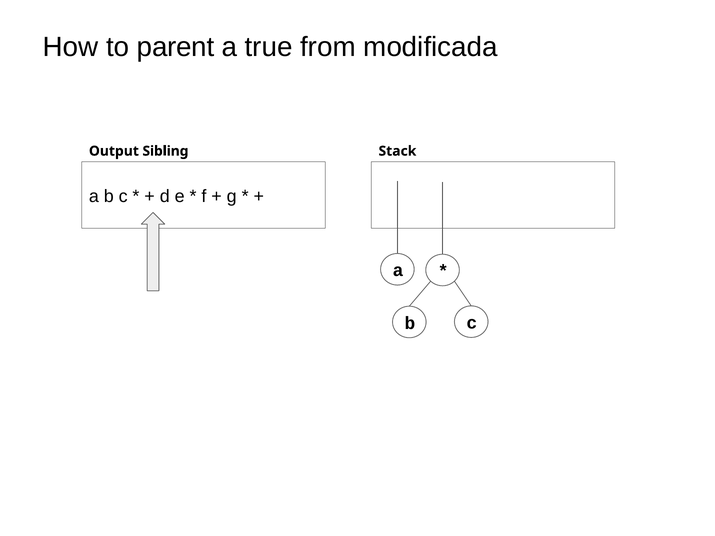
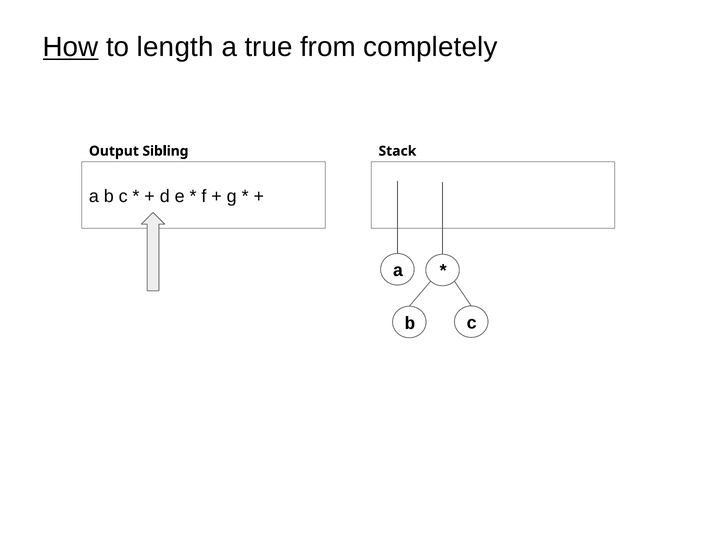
How underline: none -> present (71, 47)
parent: parent -> length (175, 47)
modificada: modificada -> completely (430, 47)
